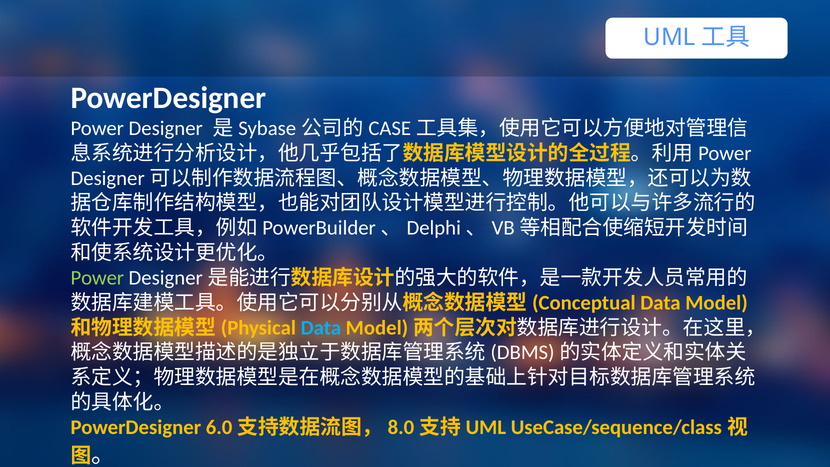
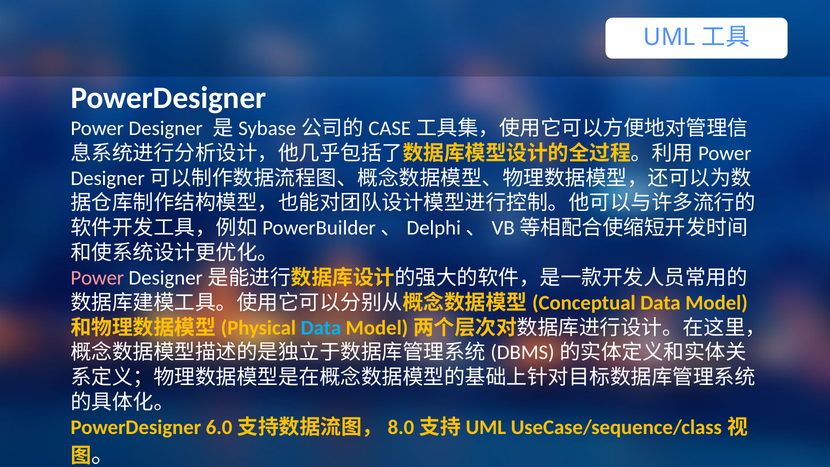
Power colour: light green -> pink (97, 278)
